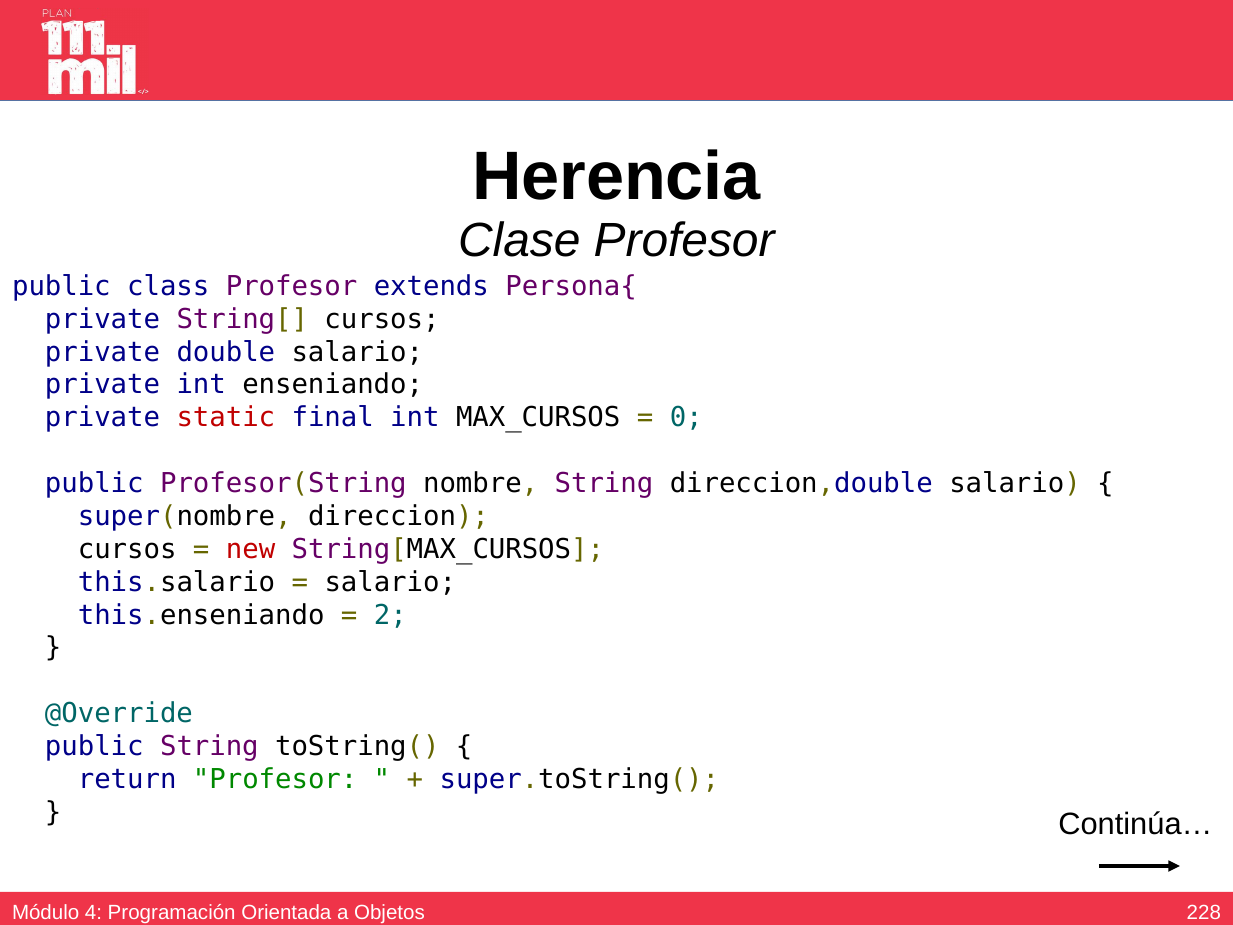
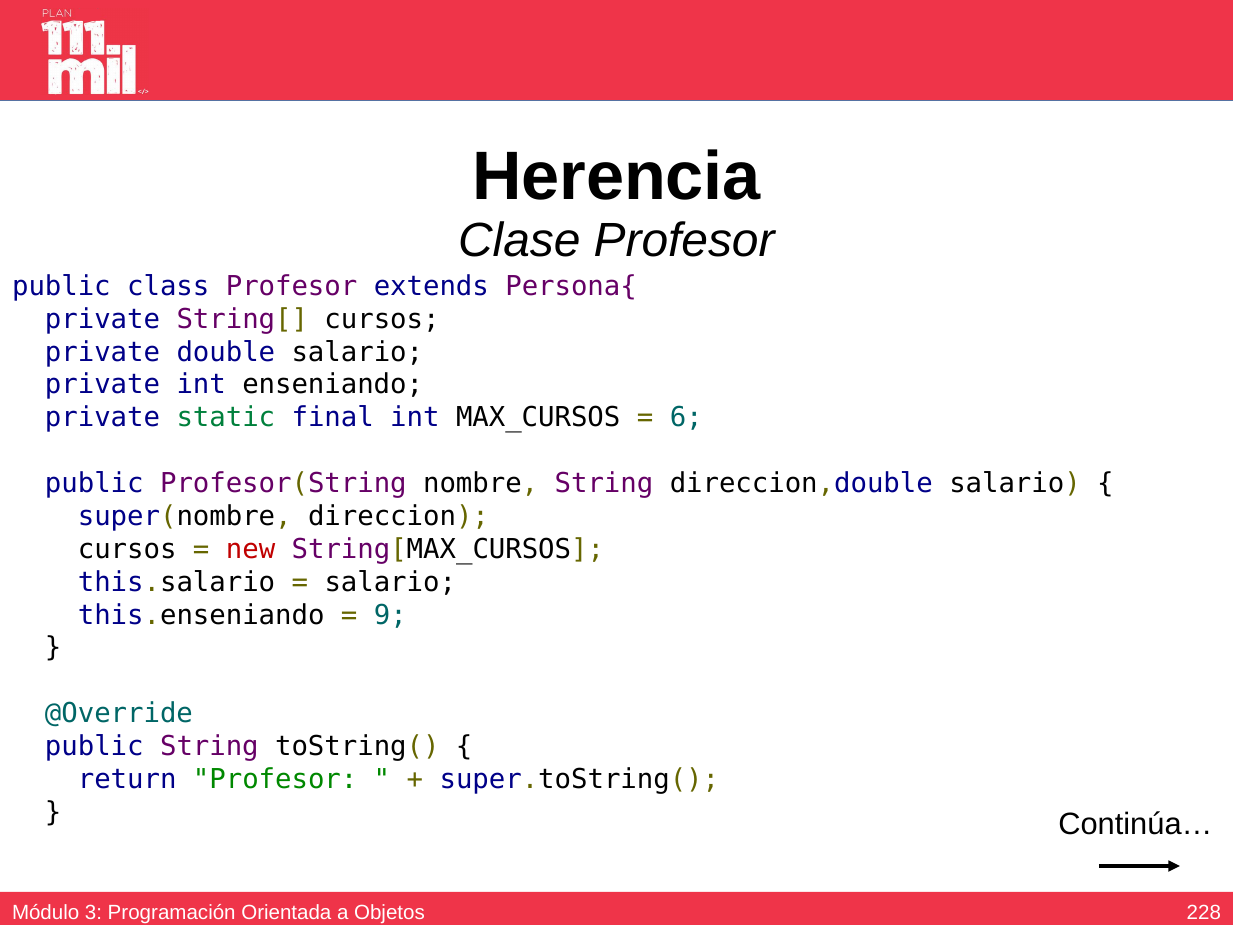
static colour: red -> green (226, 418)
0: 0 -> 6 (686, 418)
2: 2 -> 9 (390, 615)
4: 4 -> 3 (94, 913)
